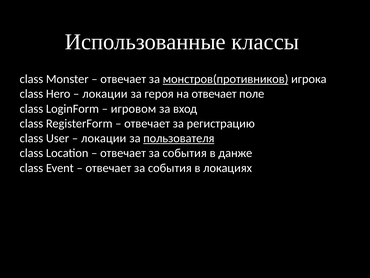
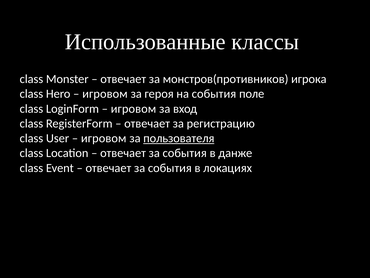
монстров(противников underline: present -> none (226, 79)
локации: локации -> игровом (105, 94)
на отвечает: отвечает -> события (214, 94)
локации: локации -> игровом (104, 138)
